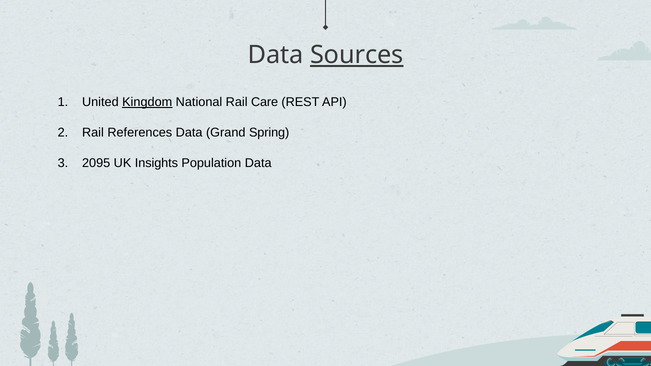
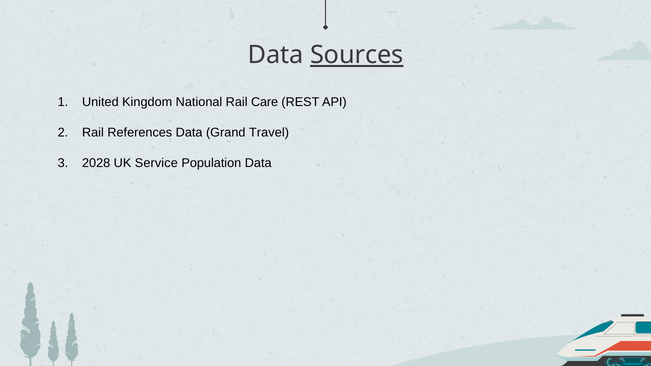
Kingdom underline: present -> none (147, 102)
Spring: Spring -> Travel (269, 133)
2095: 2095 -> 2028 (96, 163)
Insights: Insights -> Service (156, 163)
